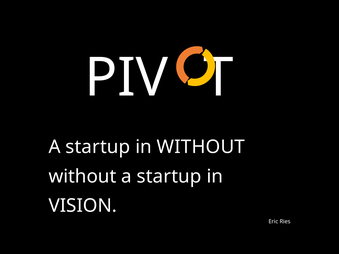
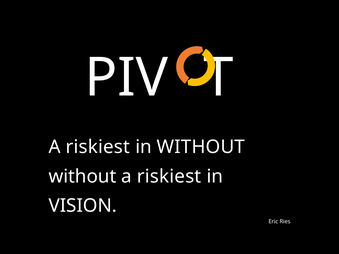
startup: startup -> riskiest (98, 147)
without a startup: startup -> riskiest (169, 176)
